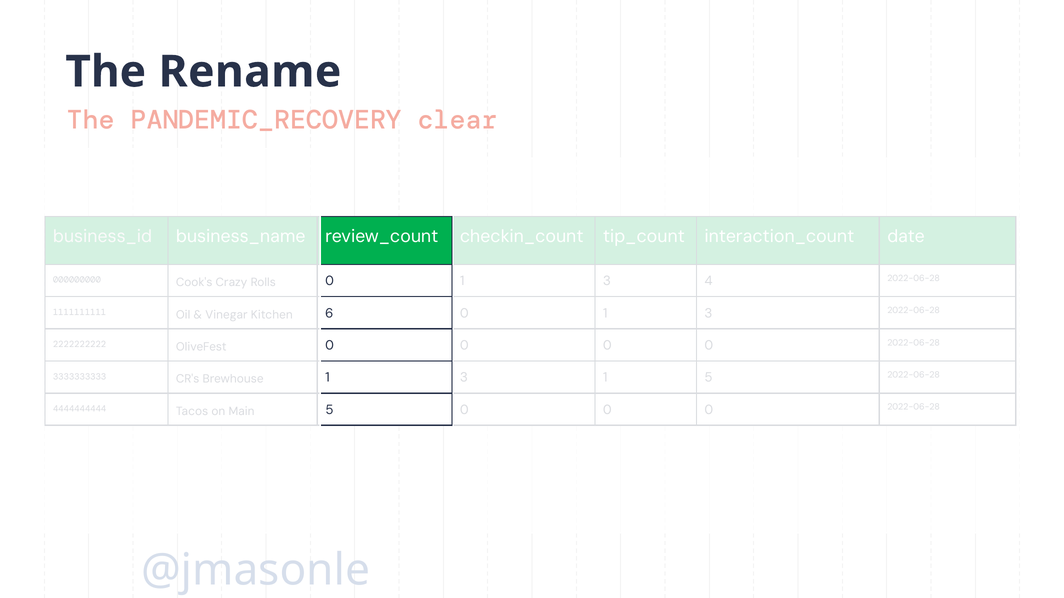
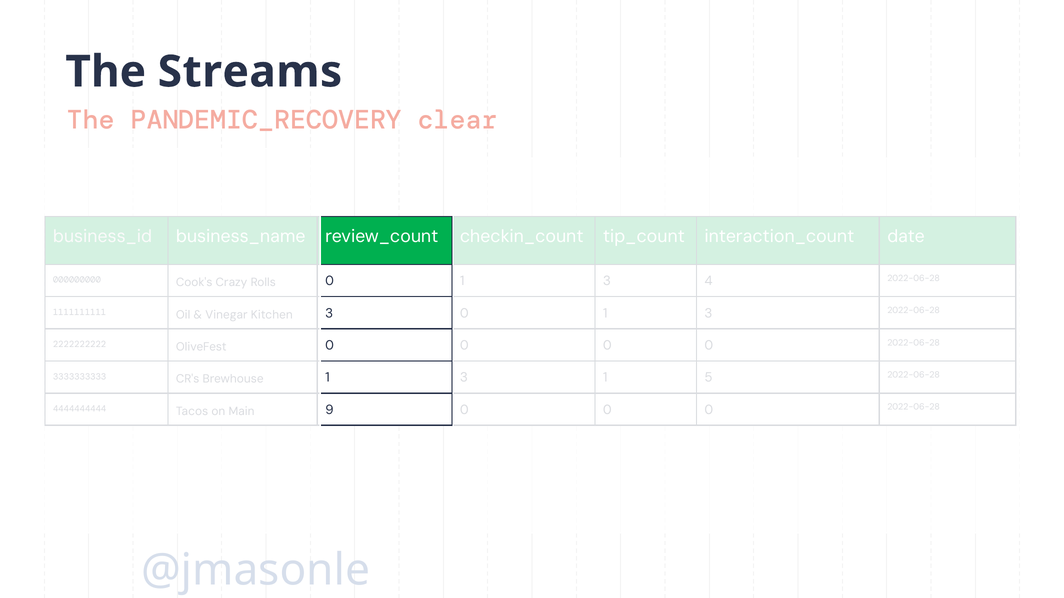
Rename: Rename -> Streams (250, 72)
6: 6 -> 3 (329, 314)
5: 5 -> 9 (329, 410)
